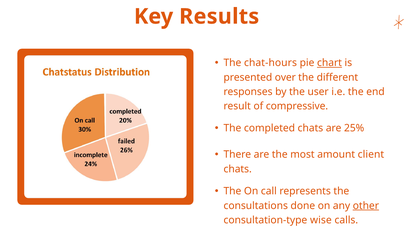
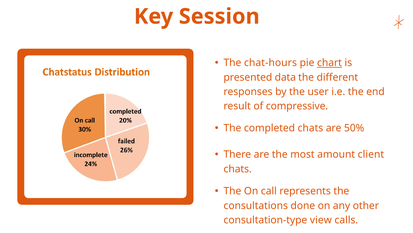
Results: Results -> Session (219, 16)
over: over -> data (285, 77)
25%: 25% -> 50% (354, 128)
other underline: present -> none (366, 205)
wise: wise -> view (321, 219)
